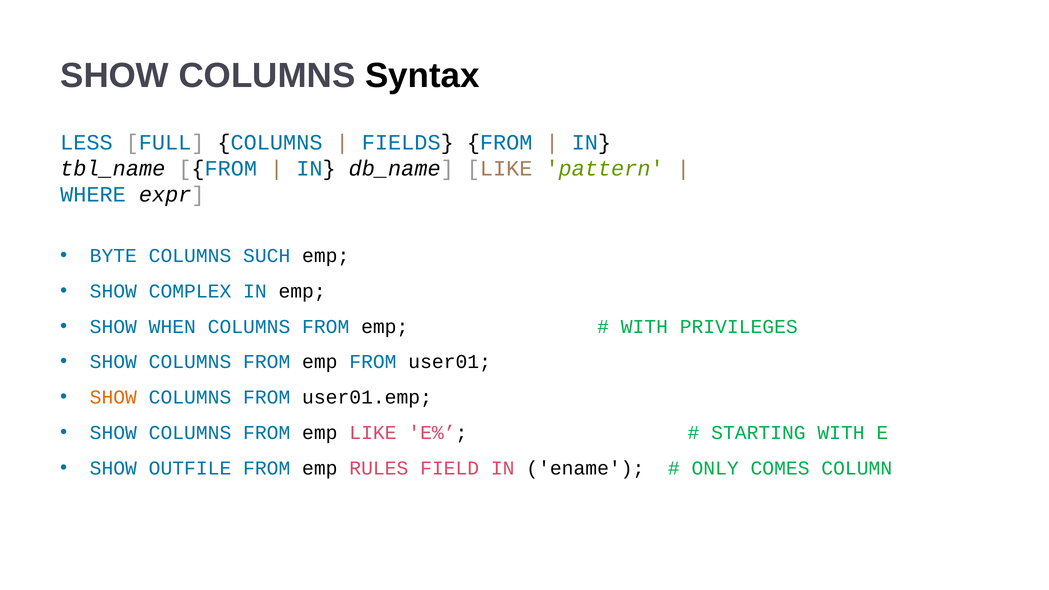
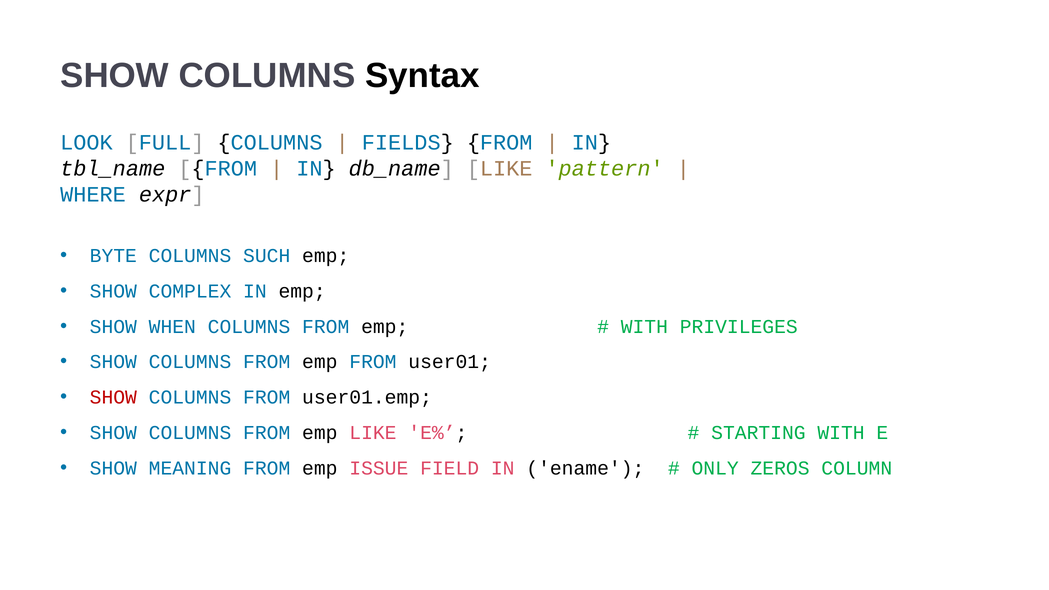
LESS: LESS -> LOOK (86, 142)
SHOW colour: orange -> red (113, 397)
OUTFILE: OUTFILE -> MEANING (190, 468)
RULES: RULES -> ISSUE (379, 468)
COMES: COMES -> ZEROS (780, 468)
